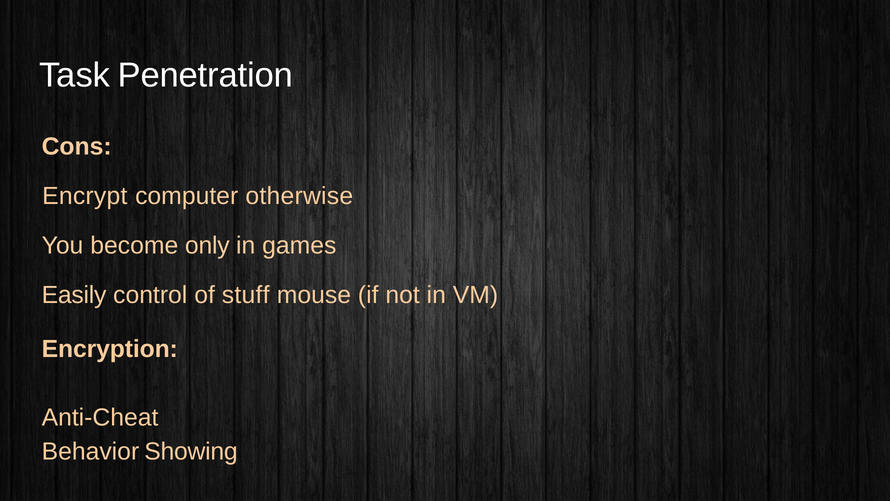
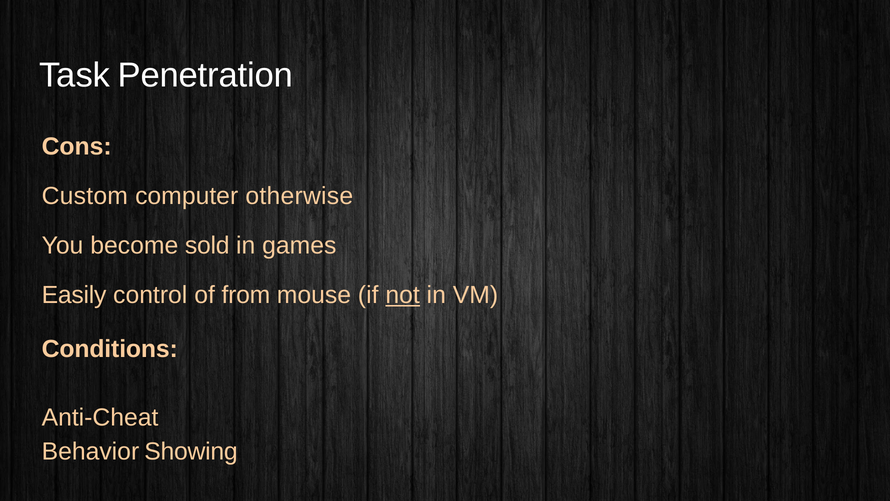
Encrypt: Encrypt -> Custom (85, 196)
only: only -> sold (207, 246)
stuff: stuff -> from (246, 295)
not underline: none -> present (403, 295)
Encryption: Encryption -> Conditions (110, 349)
